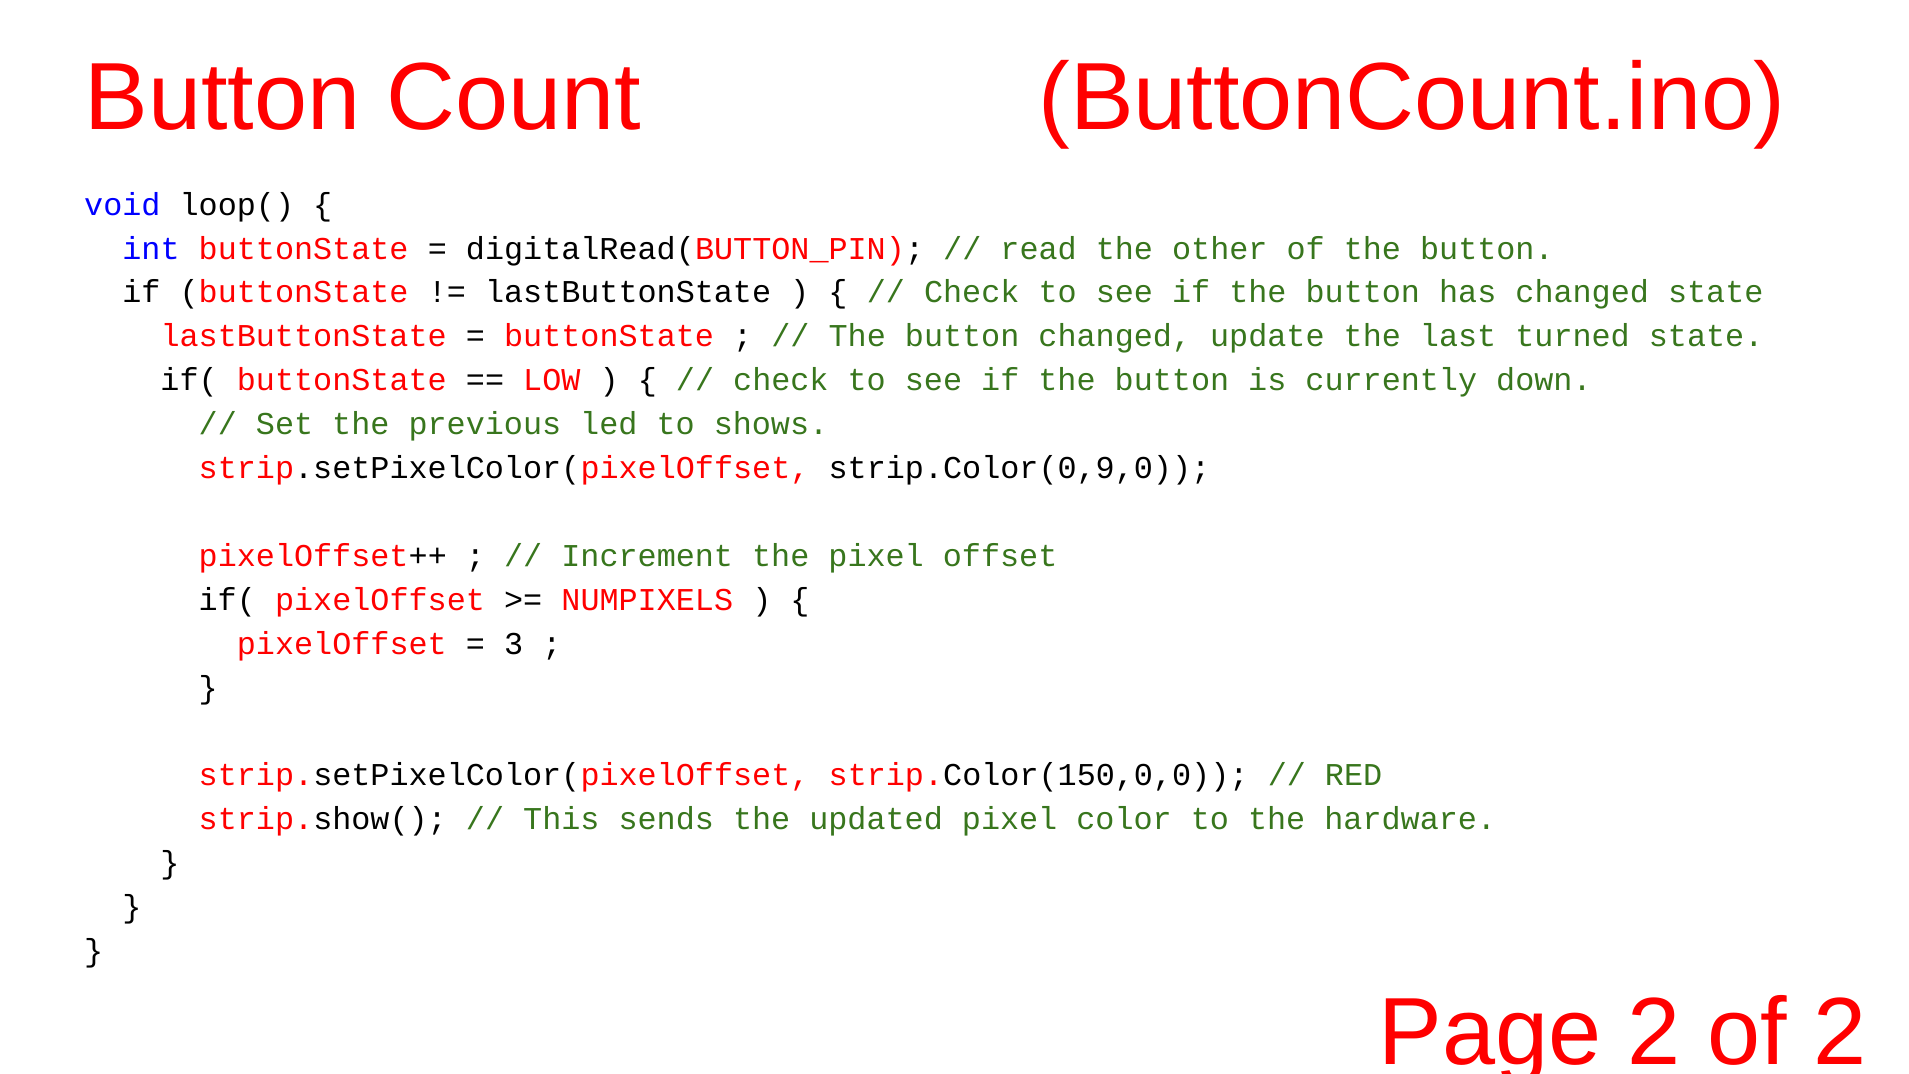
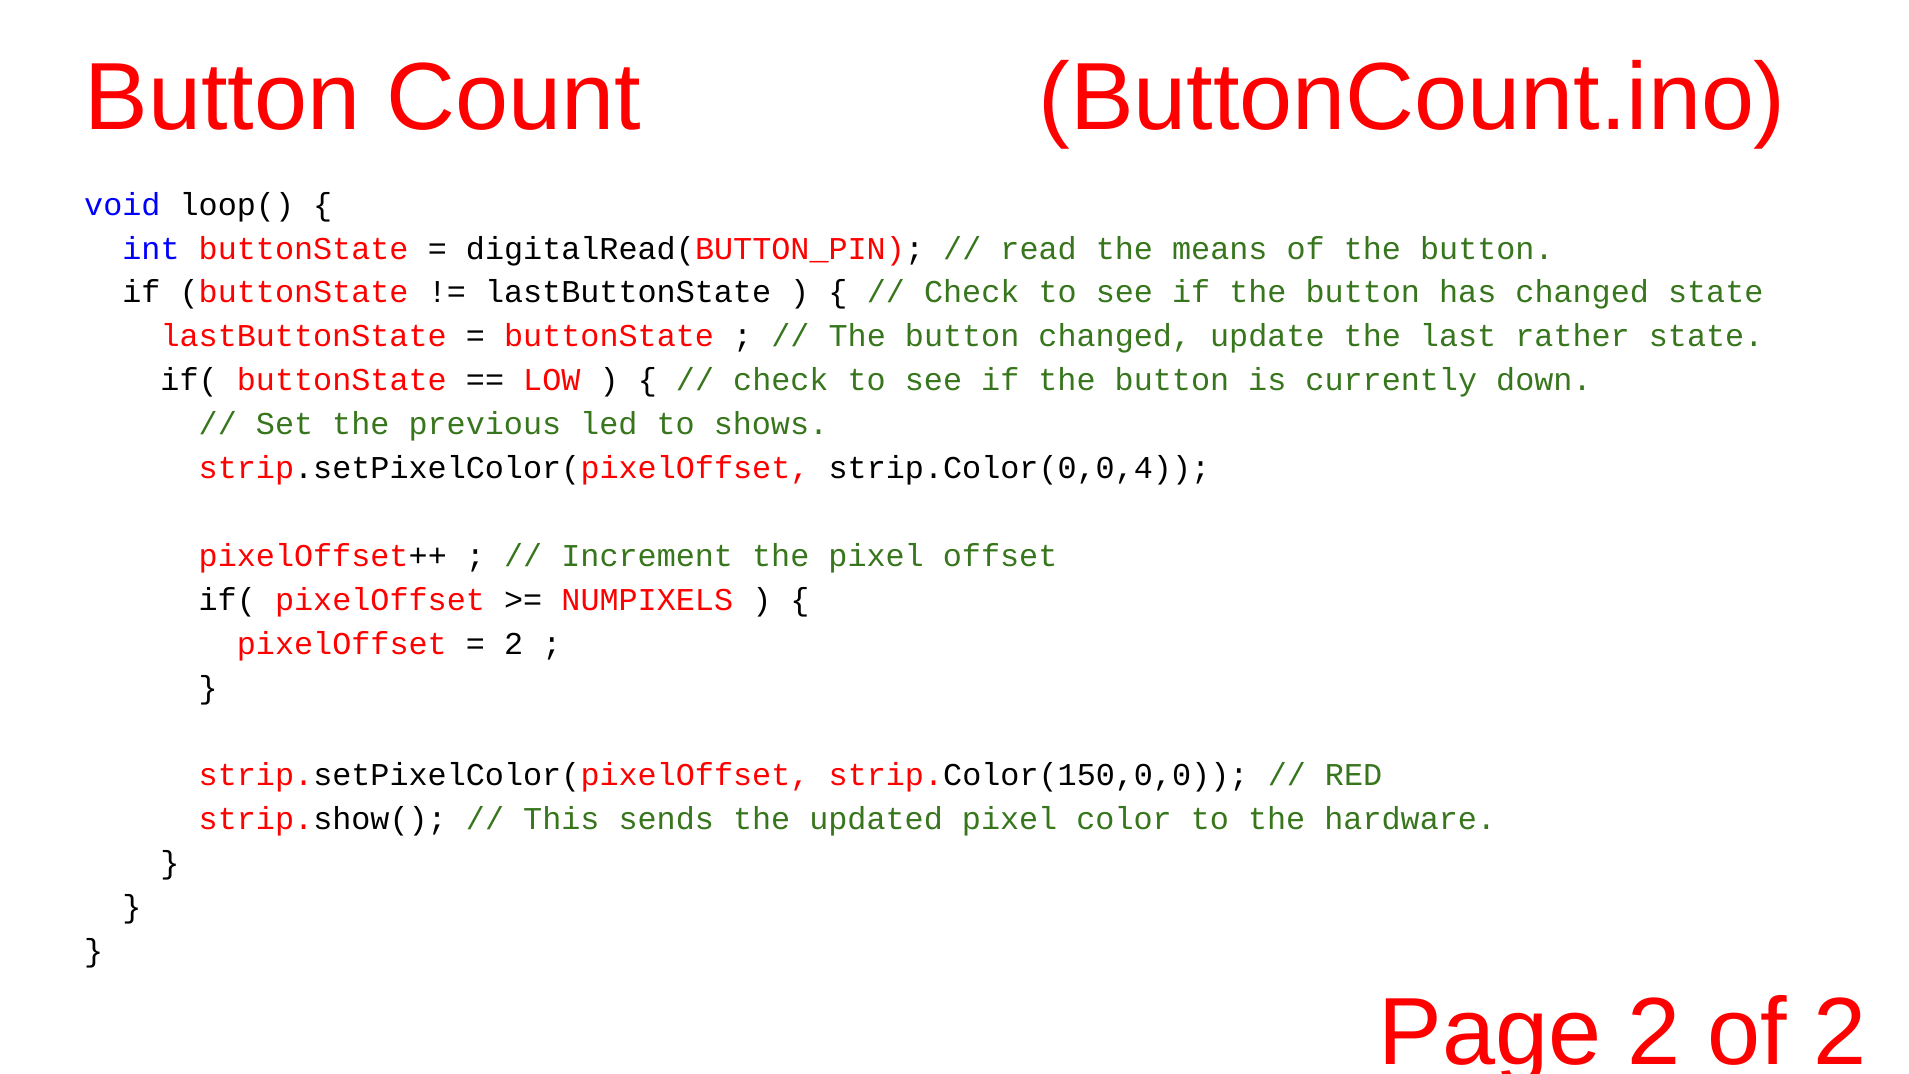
other: other -> means (1220, 249)
turned: turned -> rather (1573, 336)
strip.Color(0,9,0: strip.Color(0,9,0 -> strip.Color(0,0,4 (1019, 468)
3: 3 -> 2 (514, 644)
